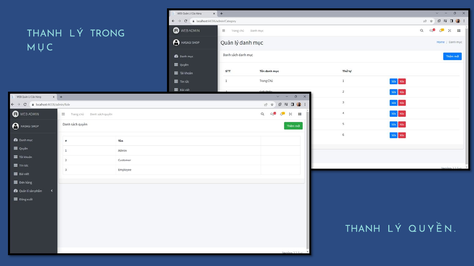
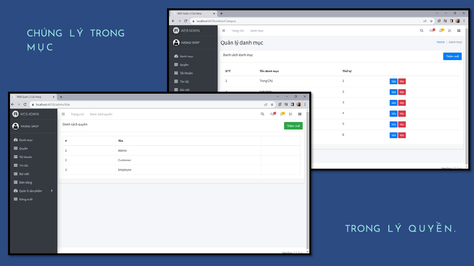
THANH: THANH -> CHÚNG (45, 33)
THANH: THANH -> TRONG (363, 229)
